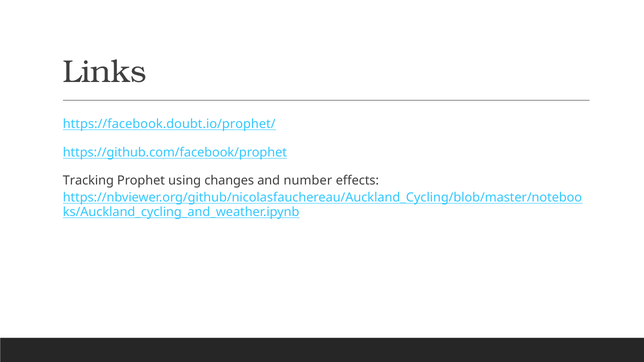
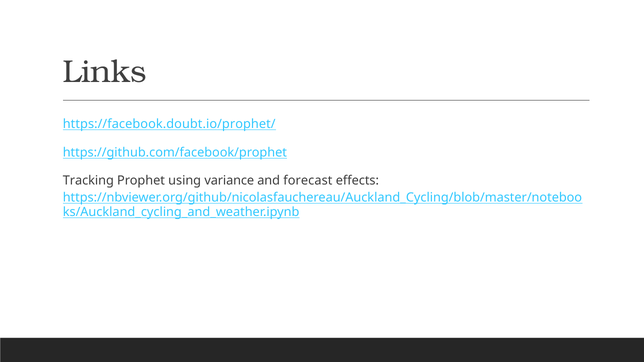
changes: changes -> variance (229, 181)
number: number -> forecast (308, 181)
